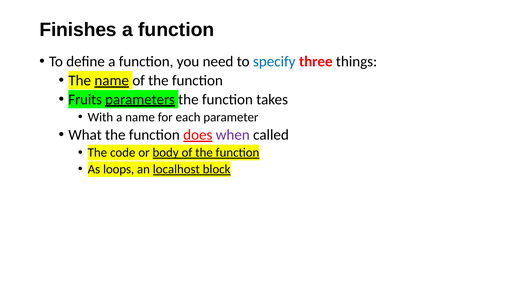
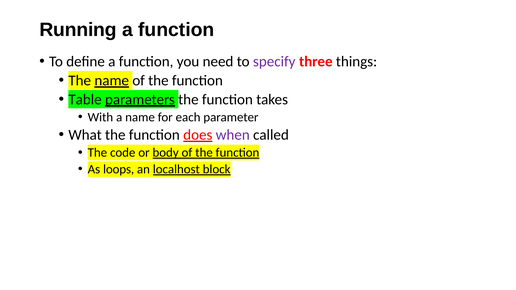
Finishes: Finishes -> Running (78, 30)
specify colour: blue -> purple (274, 62)
Fruits: Fruits -> Table (85, 99)
